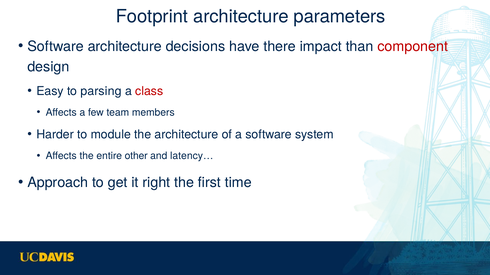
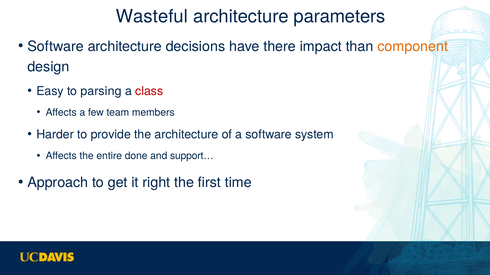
Footprint: Footprint -> Wasteful (152, 16)
component colour: red -> orange (413, 46)
module: module -> provide (111, 135)
other: other -> done (136, 156)
latency…: latency… -> support… (192, 156)
